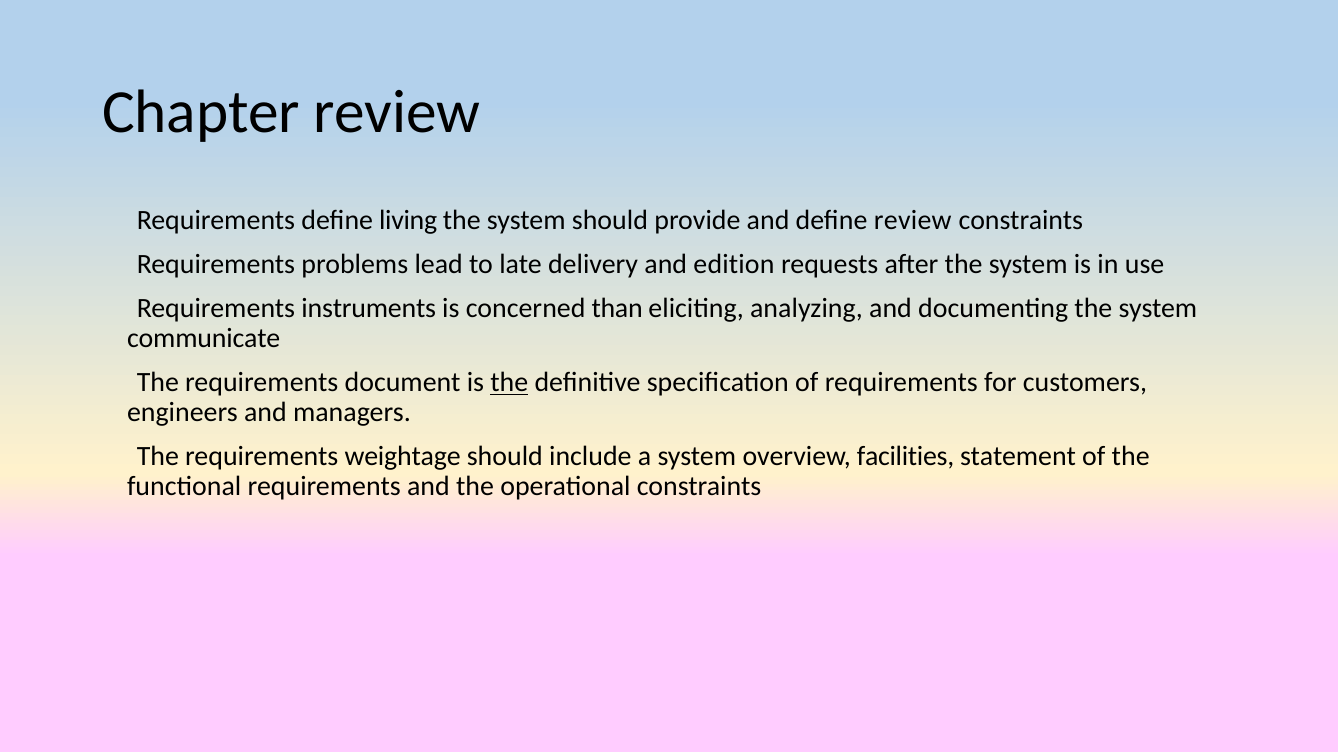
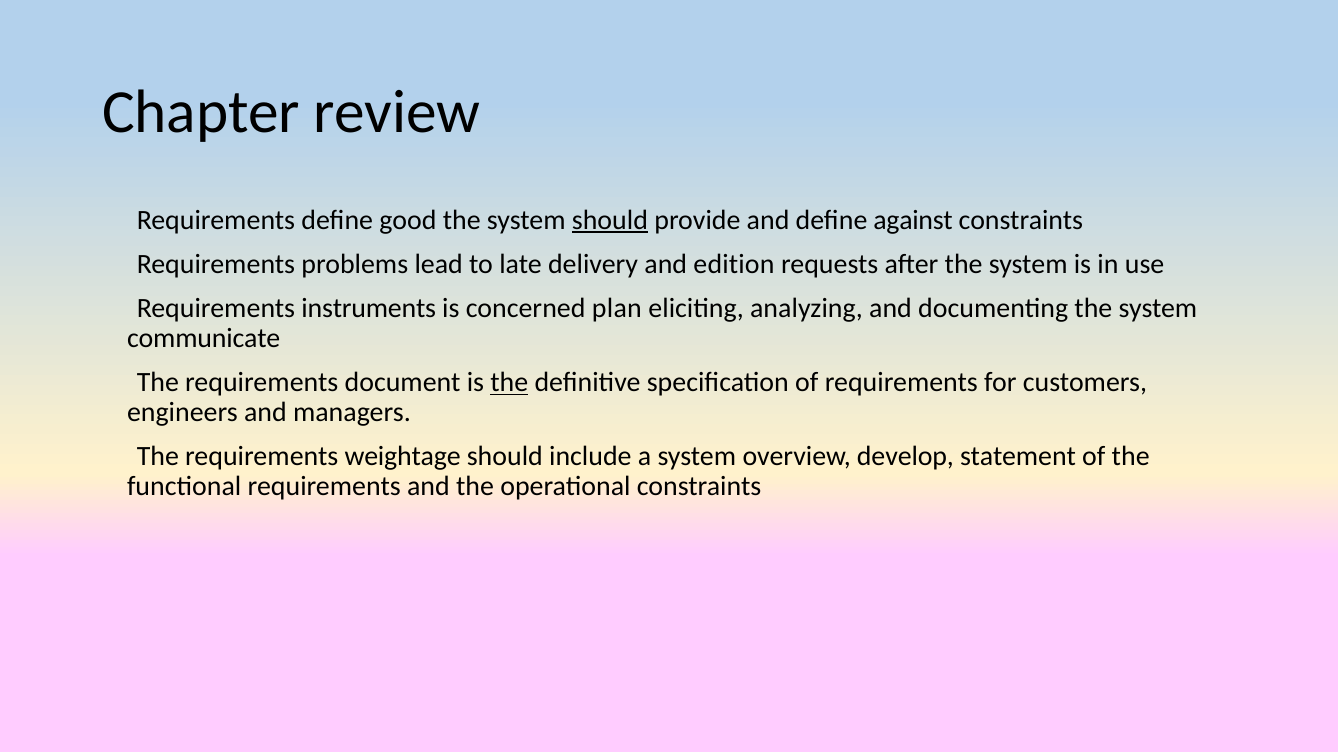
living: living -> good (408, 220)
should underline: none -> present (610, 220)
define review: review -> against (913, 220)
than: than -> plan (617, 308)
facilities: facilities -> develop (905, 457)
